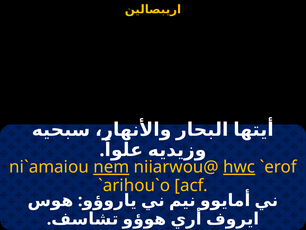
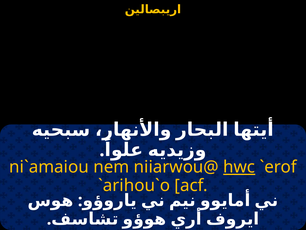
nem underline: present -> none (111, 167)
